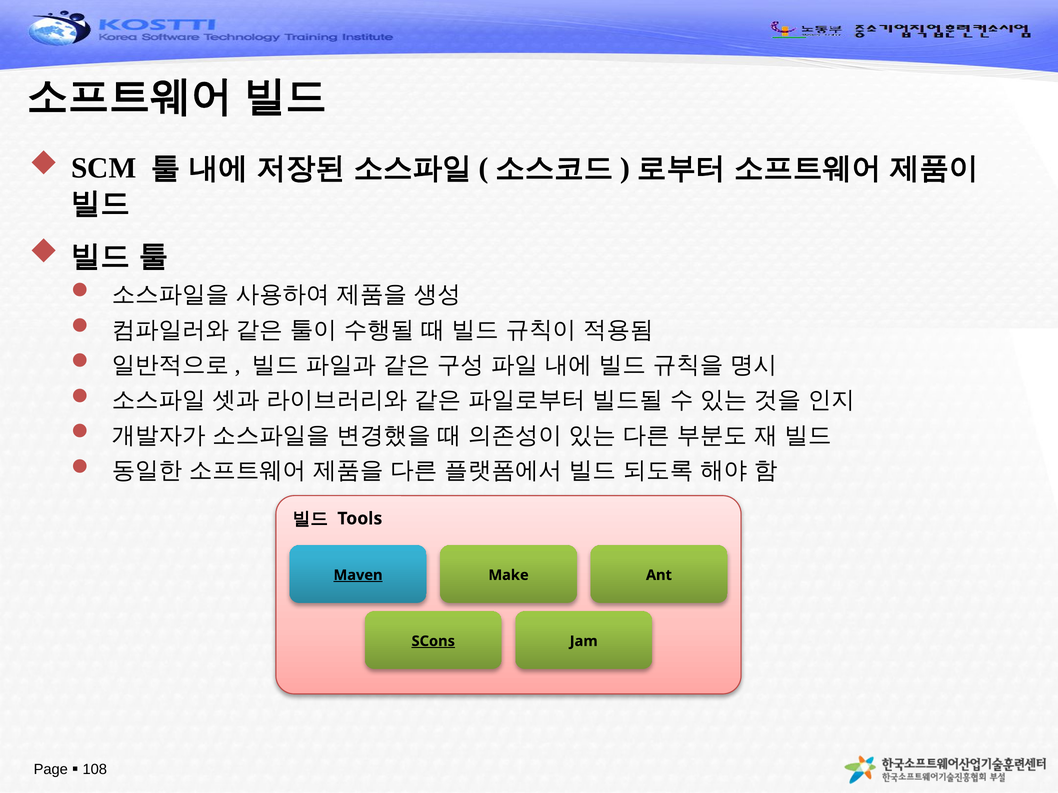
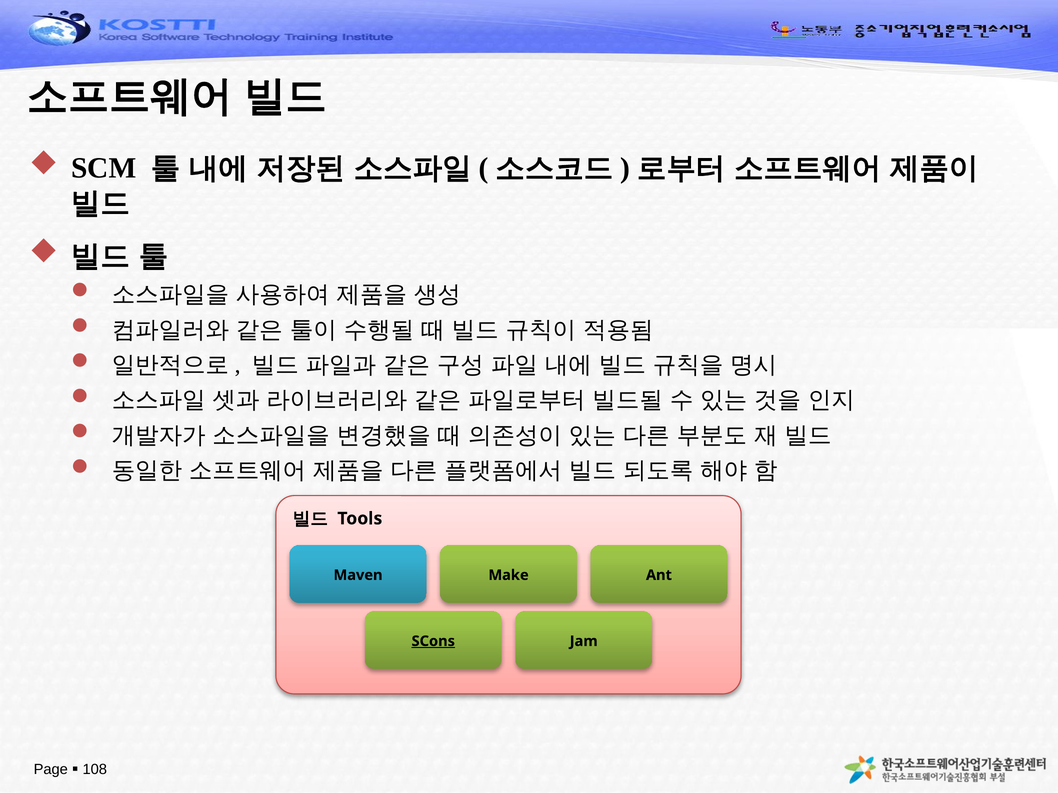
Maven underline: present -> none (358, 575)
